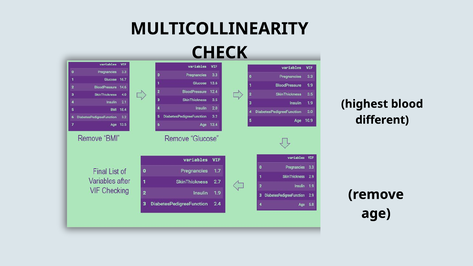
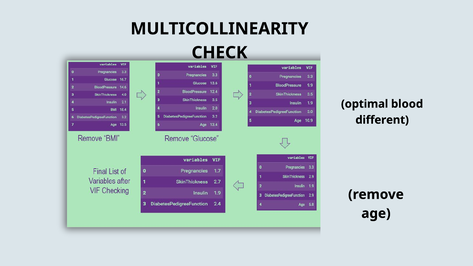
highest: highest -> optimal (365, 104)
